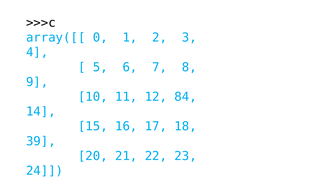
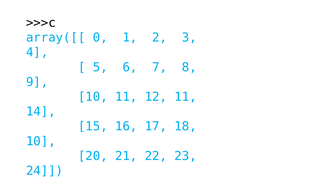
12 84: 84 -> 11 (186, 97)
39: 39 -> 10 (41, 141)
